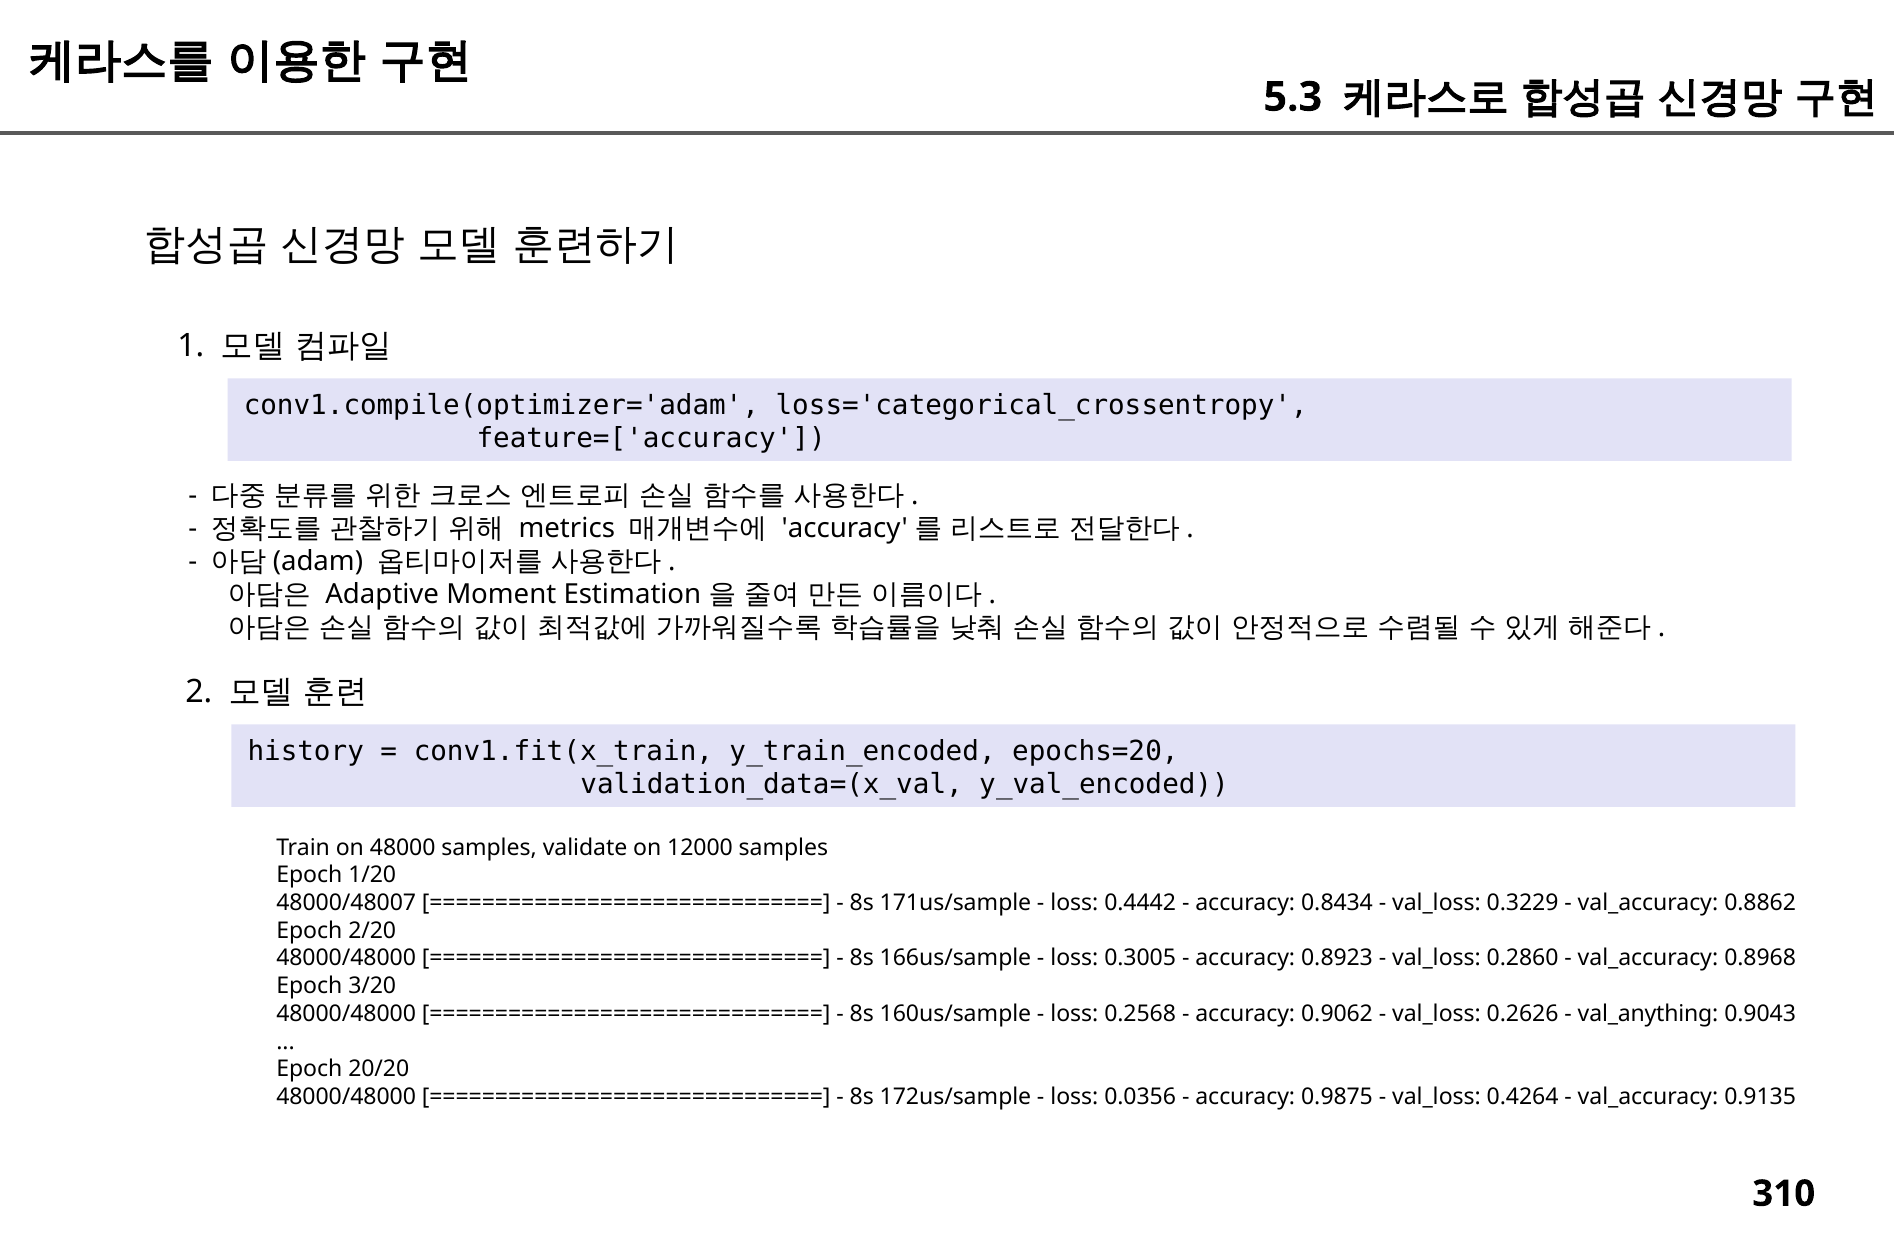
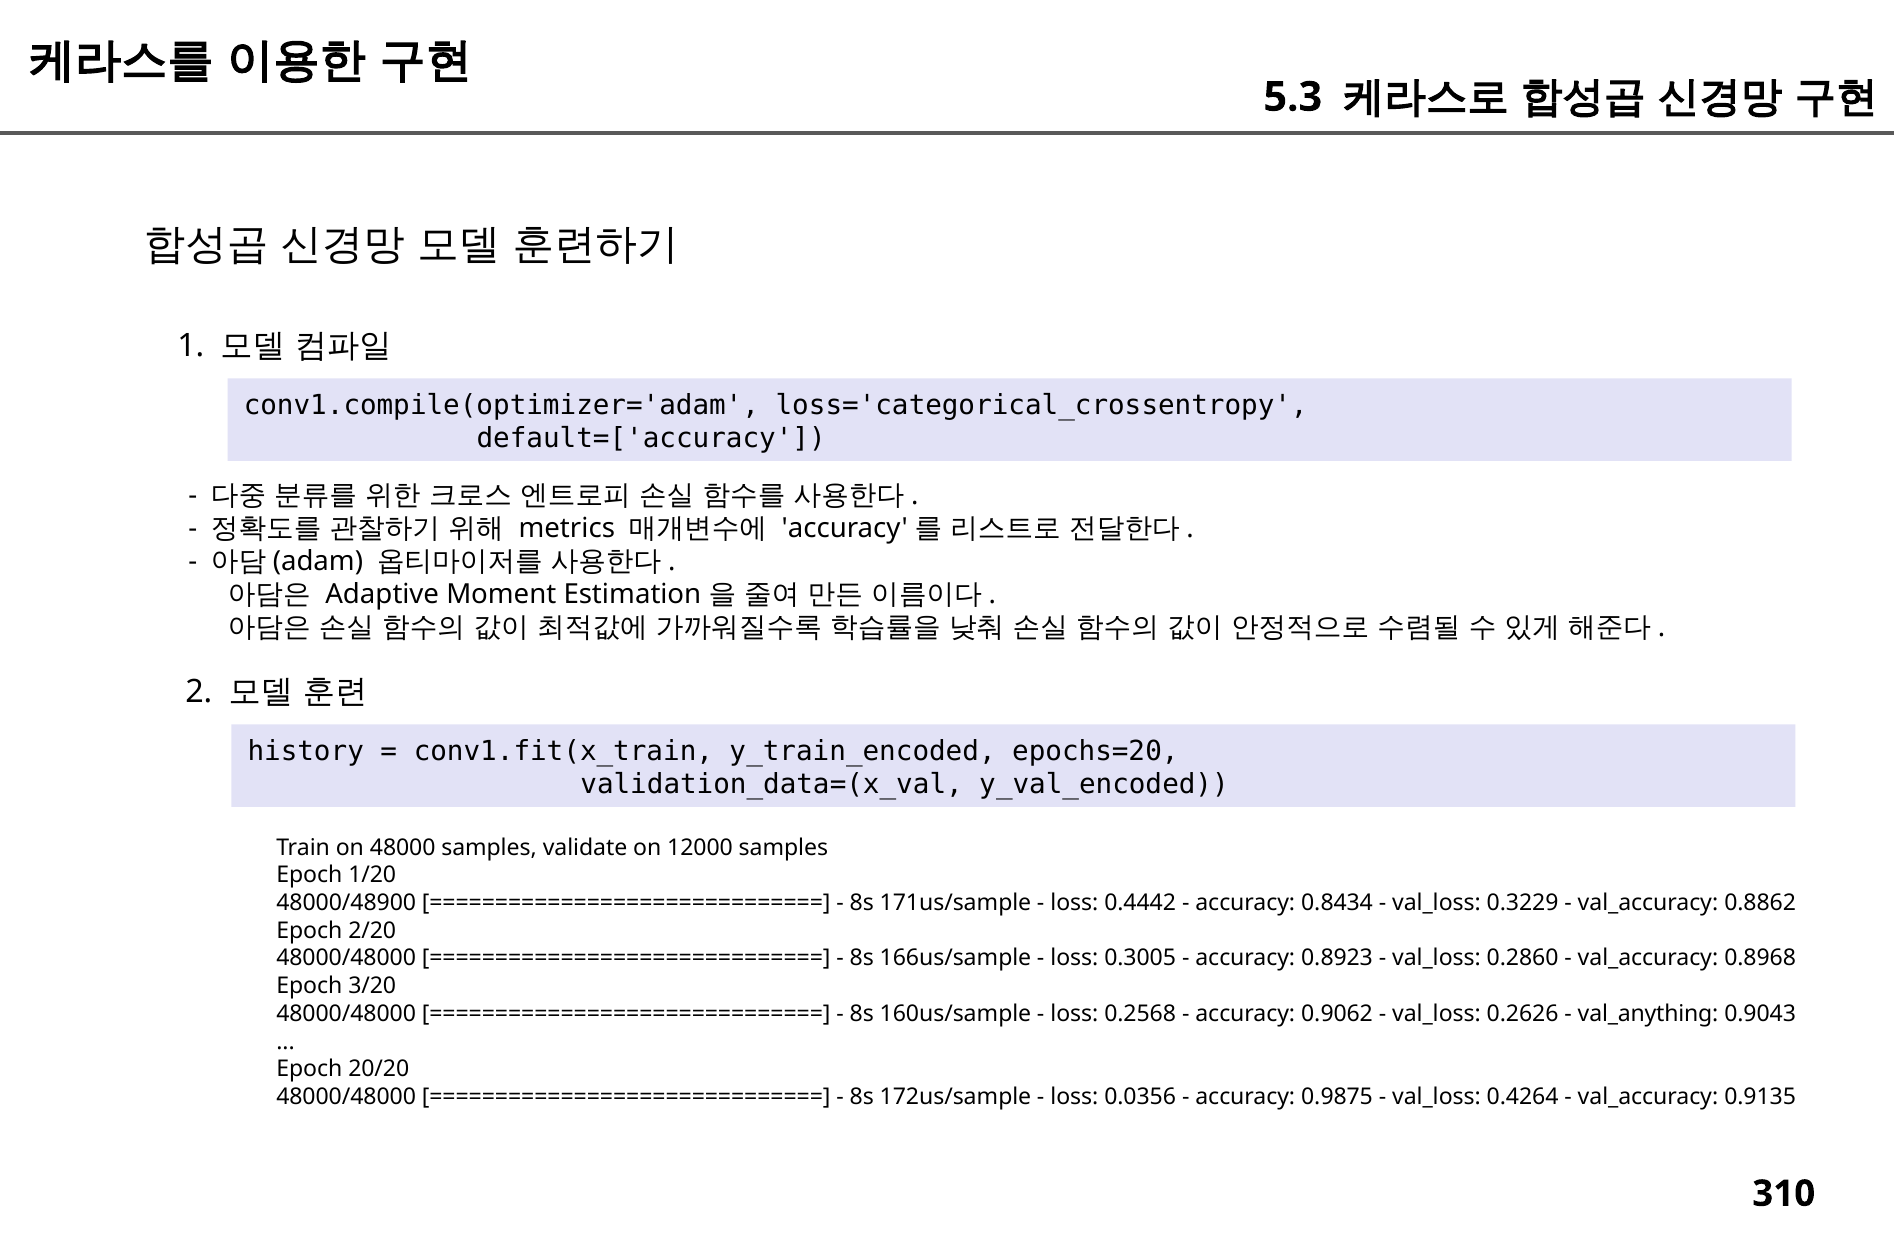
feature=['accuracy: feature=['accuracy -> default=['accuracy (651, 438)
48000/48007: 48000/48007 -> 48000/48900 (346, 903)
